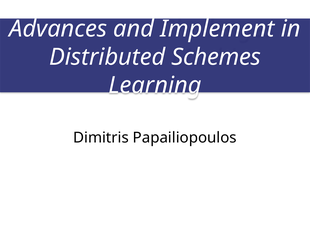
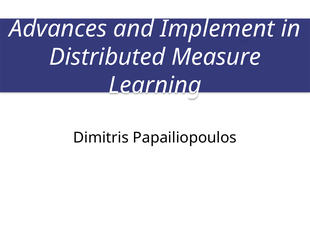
Schemes: Schemes -> Measure (216, 57)
